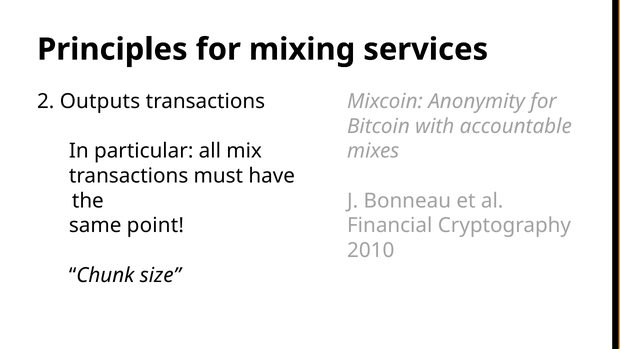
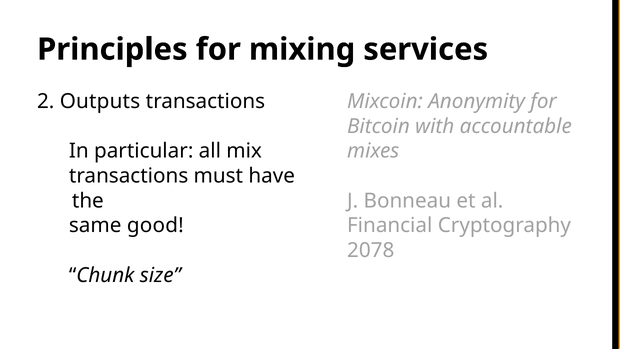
point: point -> good (155, 225)
2010: 2010 -> 2078 (371, 250)
